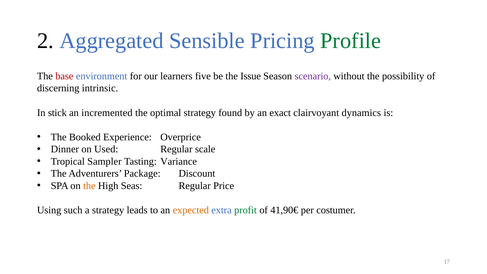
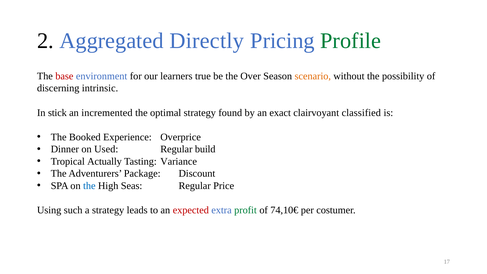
Sensible: Sensible -> Directly (207, 41)
five: five -> true (203, 76)
Issue: Issue -> Over (251, 76)
scenario colour: purple -> orange (313, 76)
dynamics: dynamics -> classified (361, 113)
scale: scale -> build (205, 149)
Sampler: Sampler -> Actually (105, 161)
the colour: orange -> blue (89, 186)
expected colour: orange -> red (191, 210)
41,90€: 41,90€ -> 74,10€ (284, 210)
